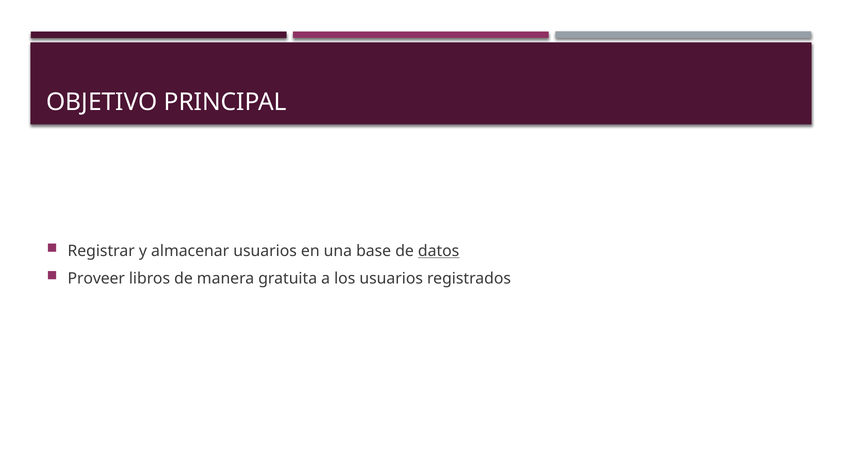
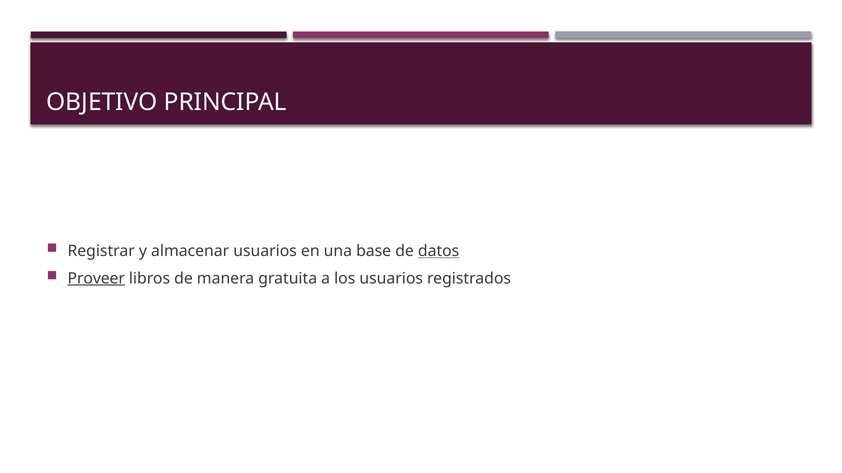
Proveer underline: none -> present (96, 279)
